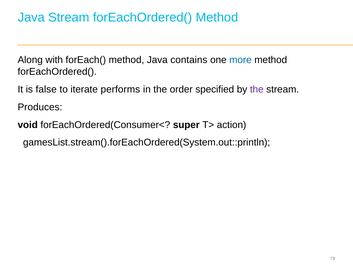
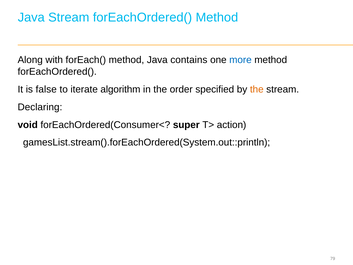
performs: performs -> algorithm (120, 89)
the colour: purple -> orange (257, 89)
Produces: Produces -> Declaring (40, 107)
